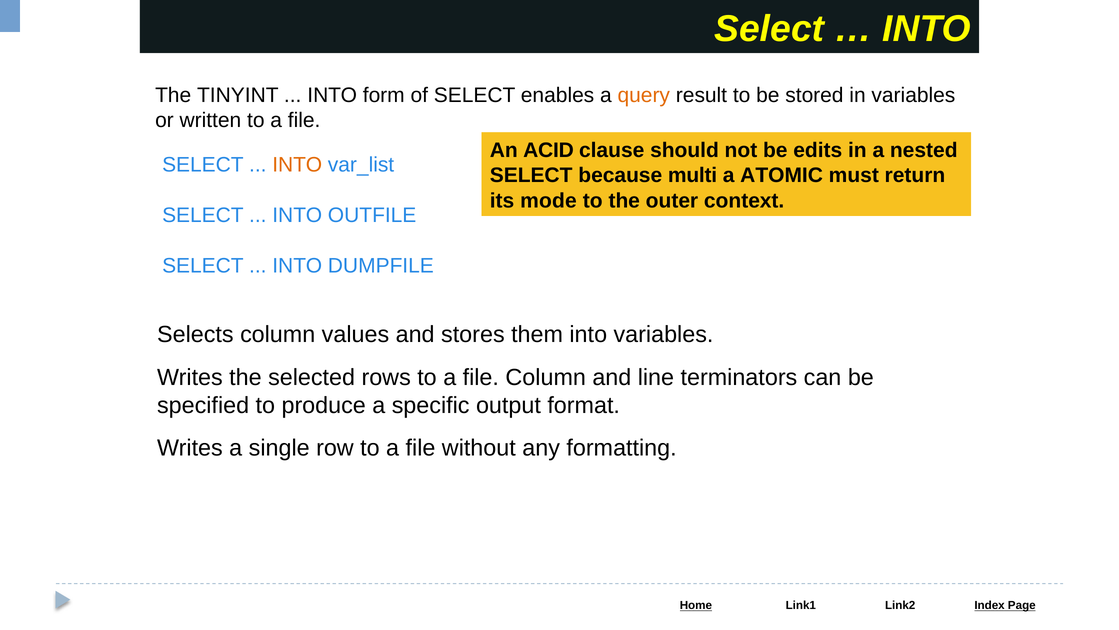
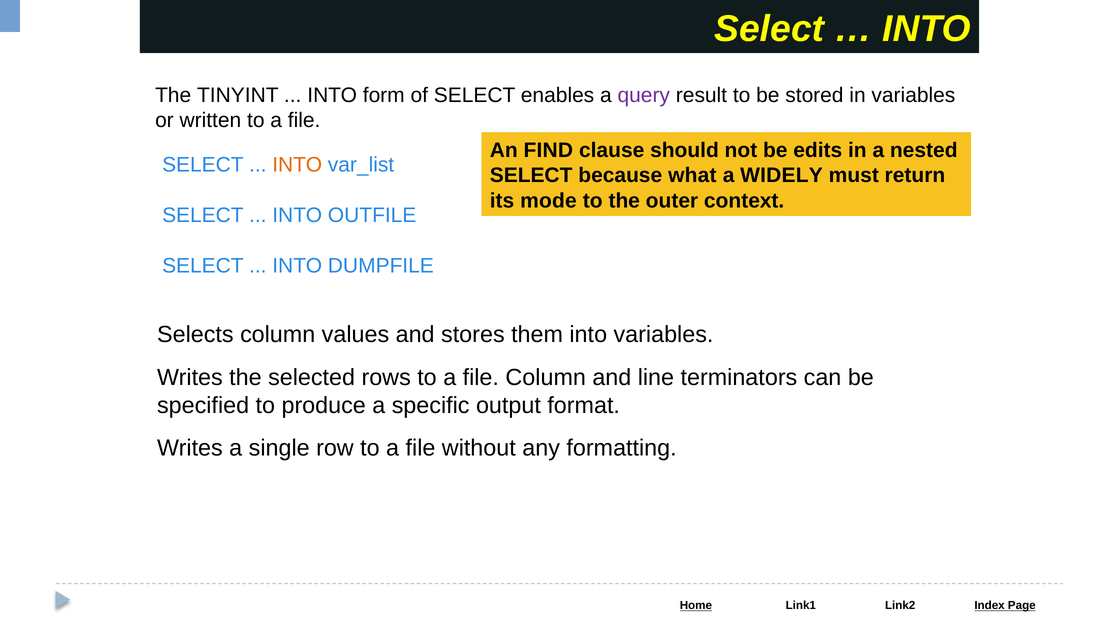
query colour: orange -> purple (644, 95)
ACID: ACID -> FIND (548, 150)
multi: multi -> what (692, 175)
ATOMIC: ATOMIC -> WIDELY (781, 175)
